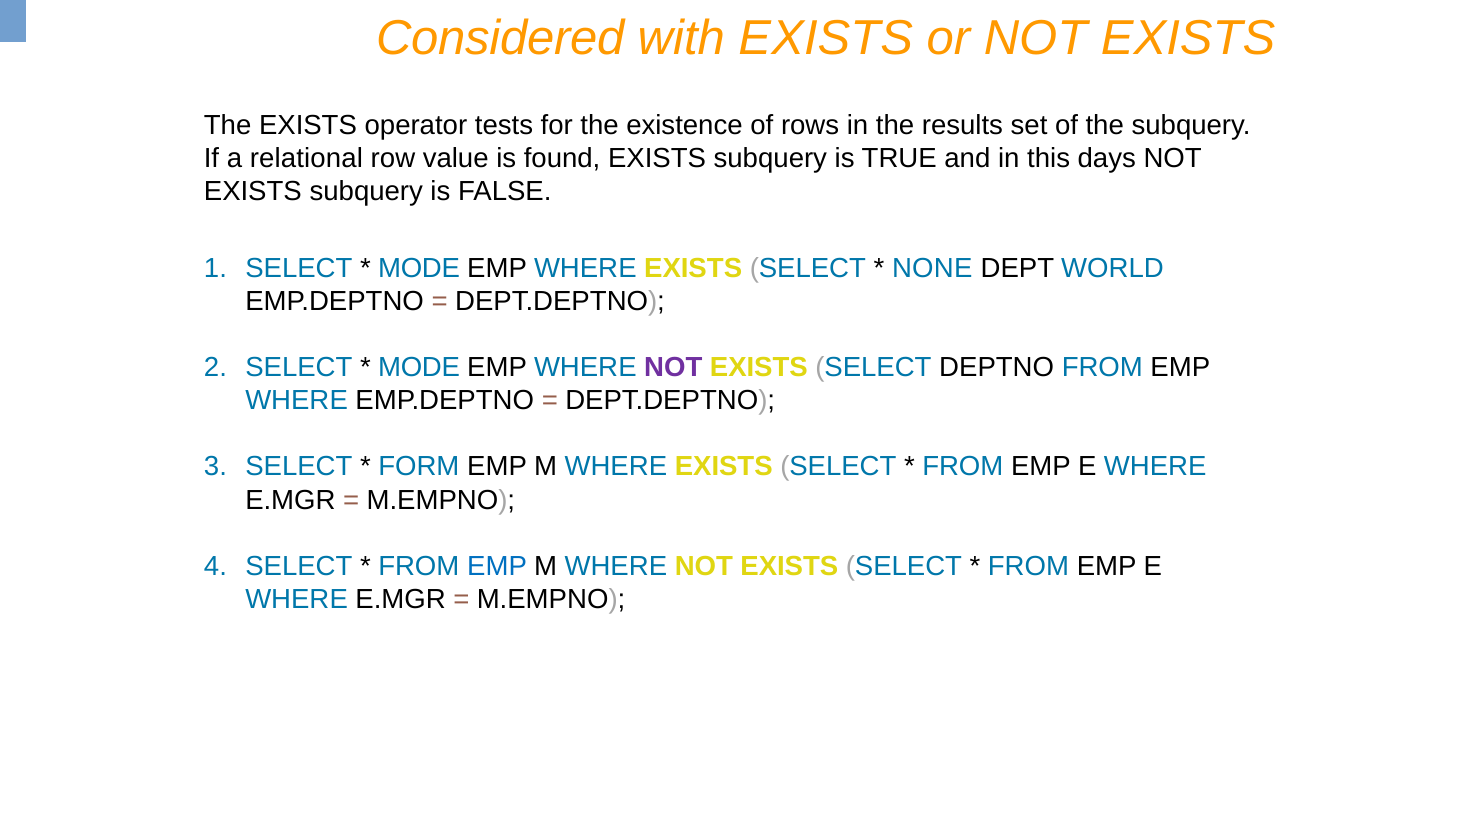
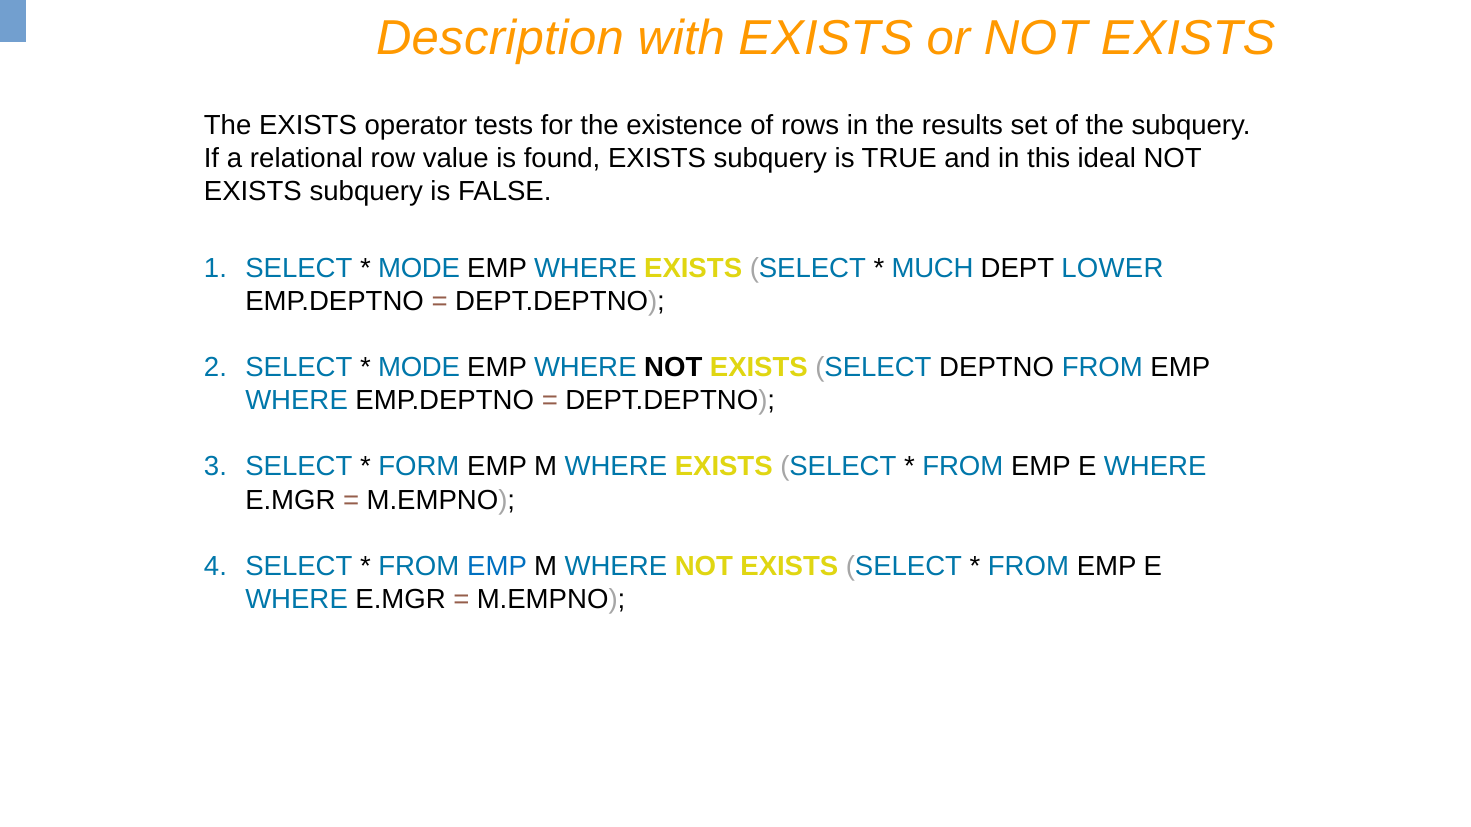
Considered: Considered -> Description (500, 38)
days: days -> ideal (1107, 158)
NONE: NONE -> MUCH (933, 269)
WORLD: WORLD -> LOWER (1112, 269)
NOT colour: purple -> black (673, 368)
